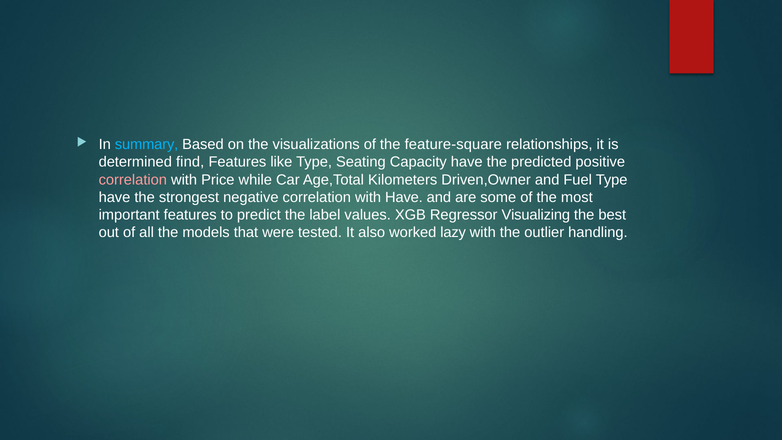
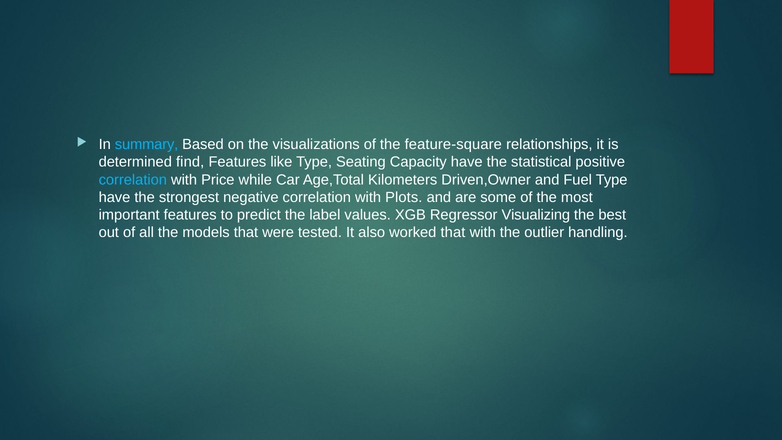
predicted: predicted -> statistical (541, 162)
correlation colour: pink -> light blue (133, 180)
with Have: Have -> Plots (404, 197)
worked lazy: lazy -> that (453, 232)
